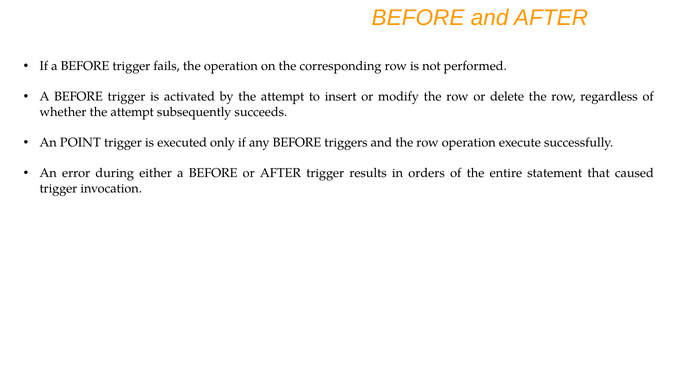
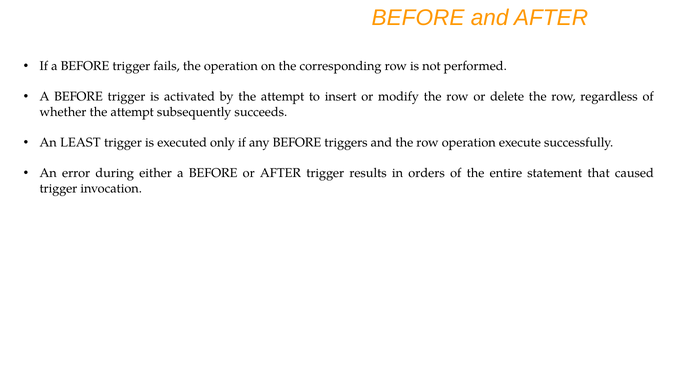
POINT: POINT -> LEAST (80, 142)
